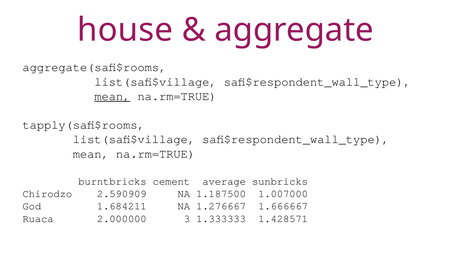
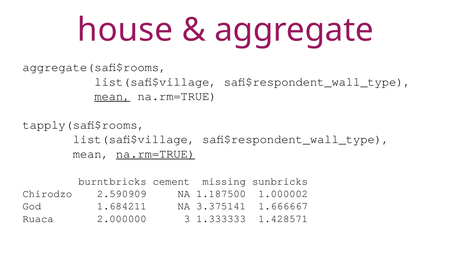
na.rm=TRUE underline: none -> present (156, 154)
average: average -> missing (224, 181)
1.007000: 1.007000 -> 1.000002 (283, 194)
1.276667: 1.276667 -> 3.375141 (221, 206)
